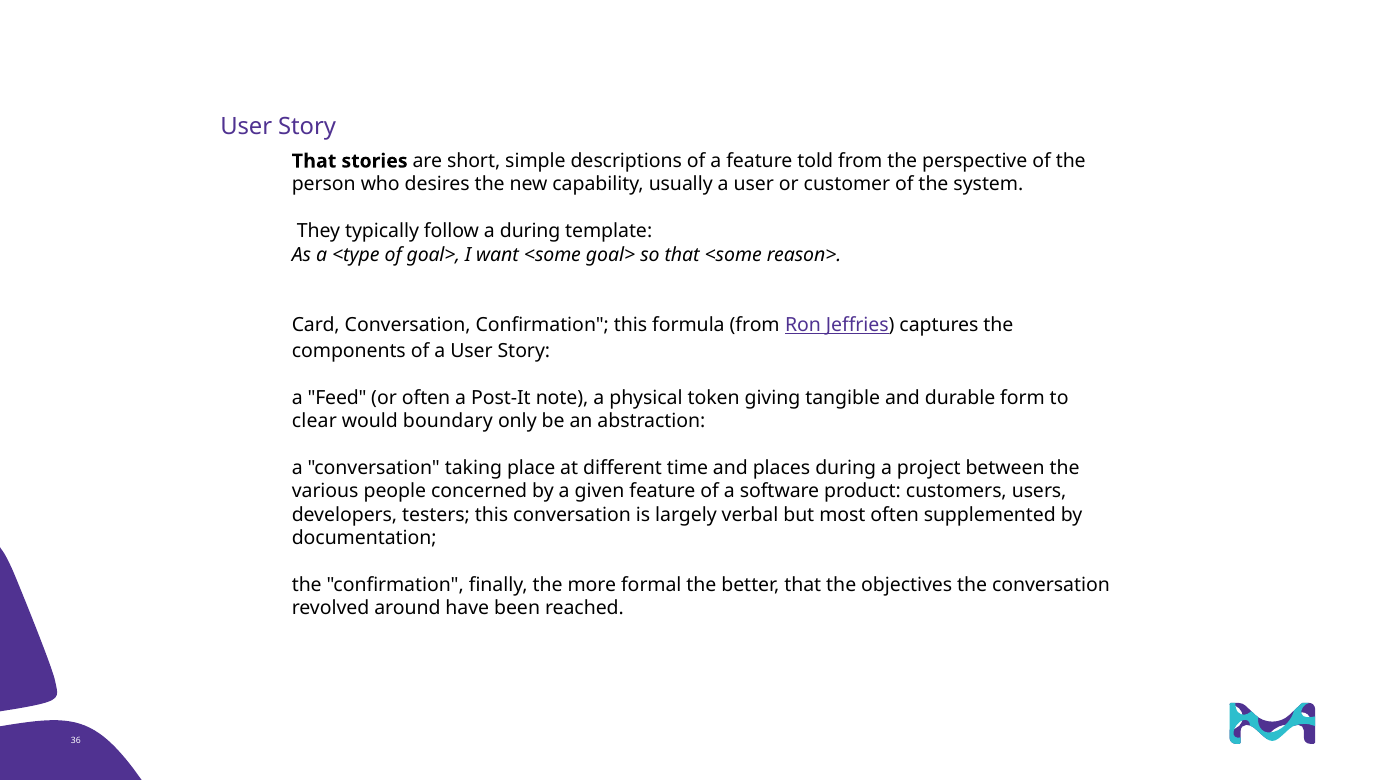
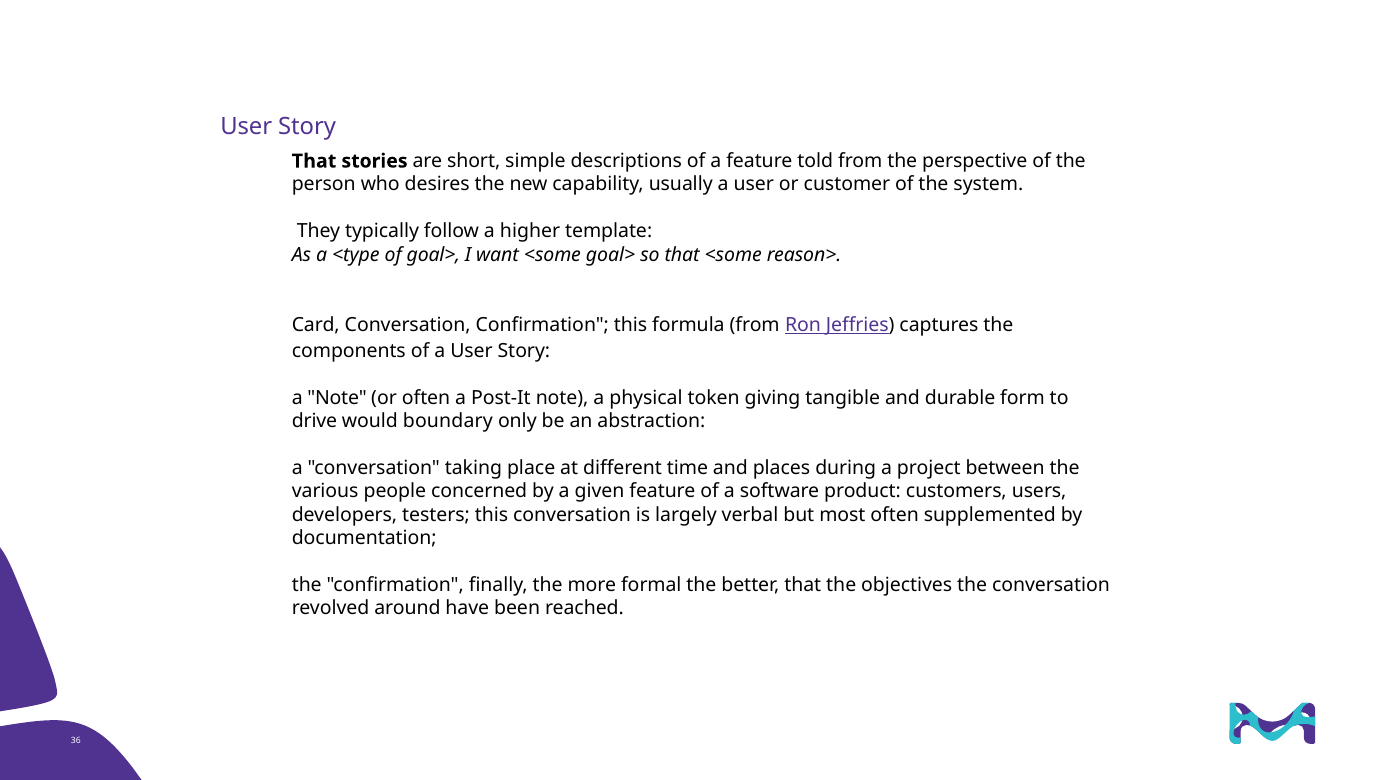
a during: during -> higher (530, 231)
a Feed: Feed -> Note (337, 398)
clear: clear -> drive (315, 421)
